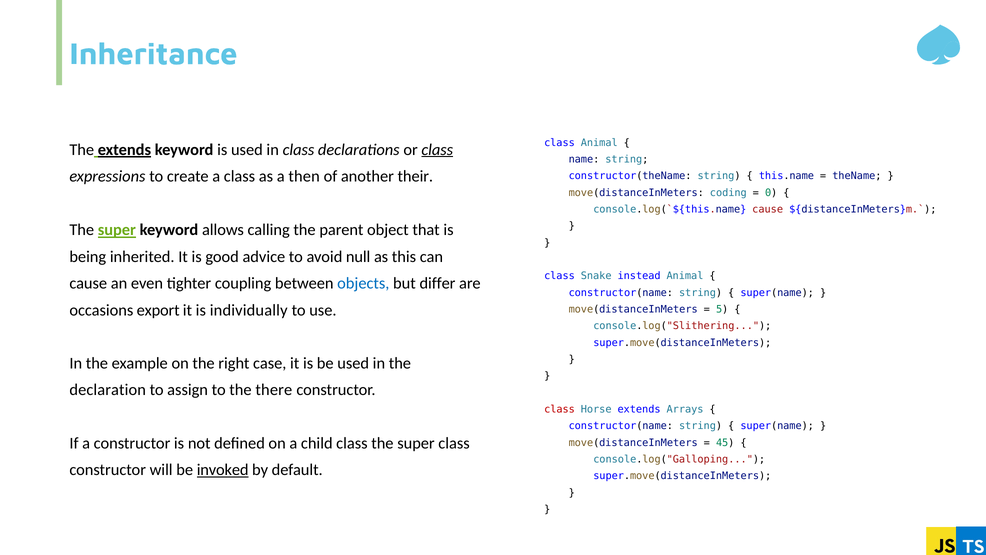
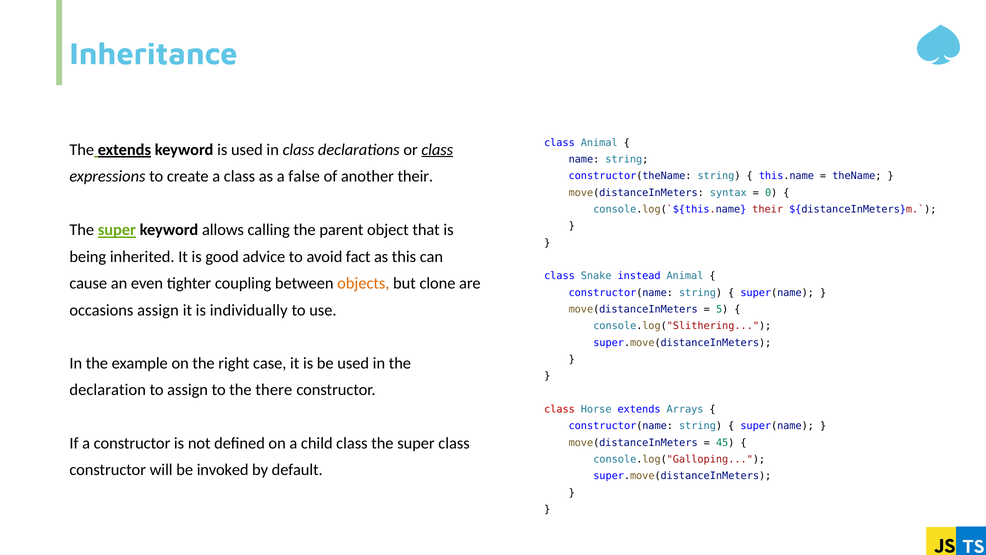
then: then -> false (304, 176)
coding: coding -> syntax (728, 193)
cause: cause -> their (768, 209)
null: null -> fact (358, 257)
objects colour: blue -> orange (363, 283)
differ: differ -> clone (437, 283)
occasions export: export -> assign (158, 310)
invoked underline: present -> none (223, 469)
